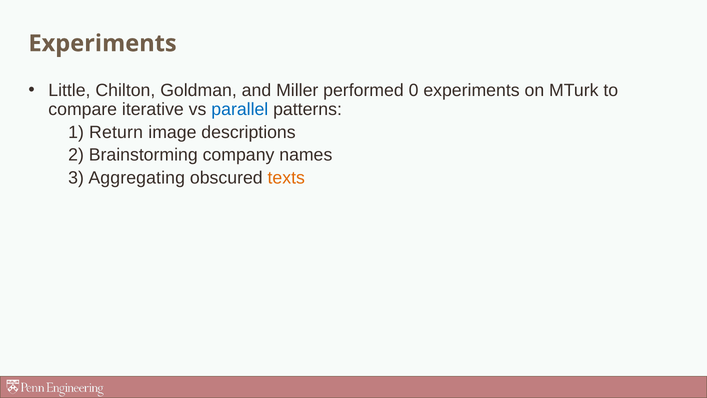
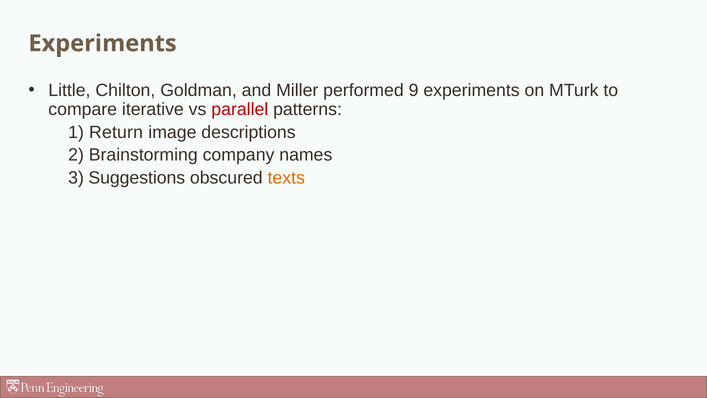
0: 0 -> 9 (414, 90)
parallel colour: blue -> red (240, 109)
Aggregating: Aggregating -> Suggestions (137, 178)
